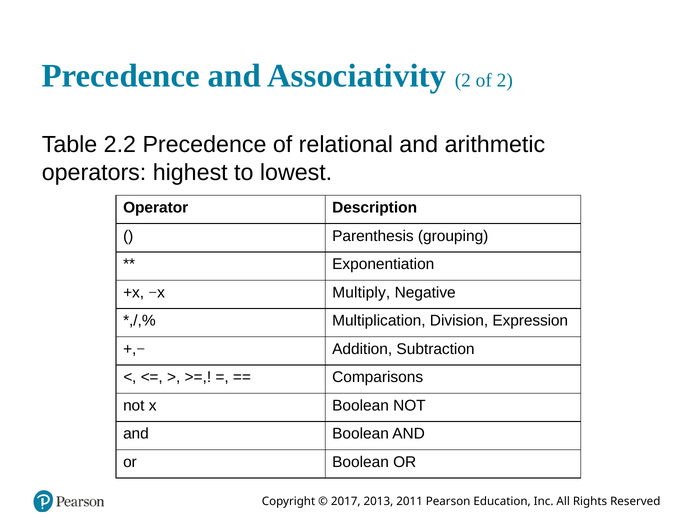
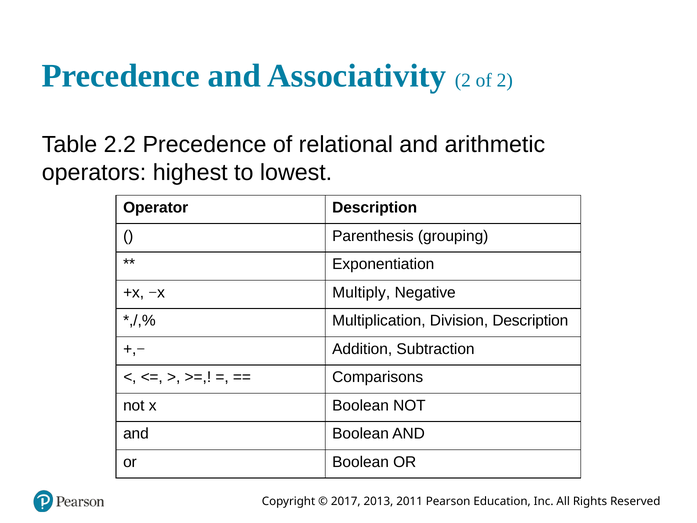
Division Expression: Expression -> Description (530, 321)
